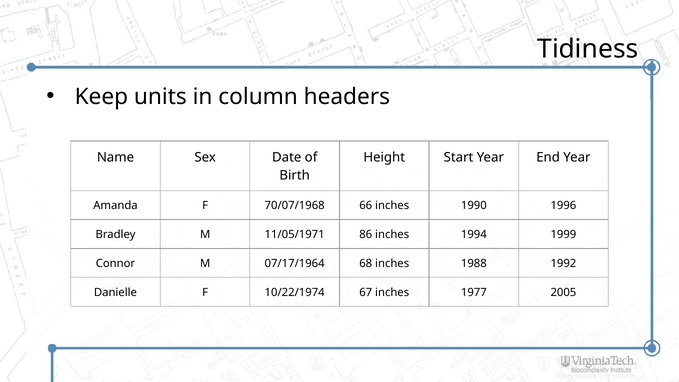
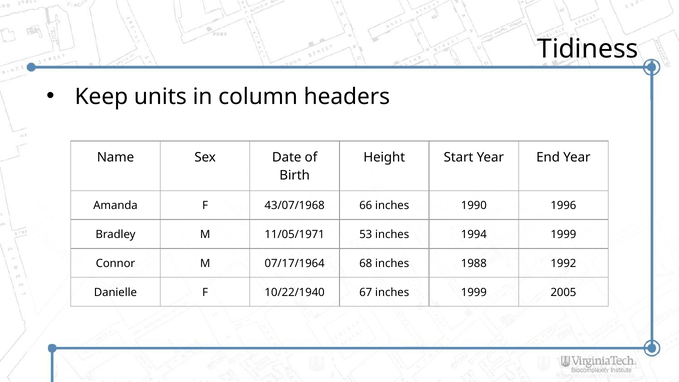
70/07/1968: 70/07/1968 -> 43/07/1968 (295, 206)
86: 86 -> 53 (366, 235)
10/22/1974: 10/22/1974 -> 10/22/1940 (295, 293)
inches 1977: 1977 -> 1999 (474, 293)
